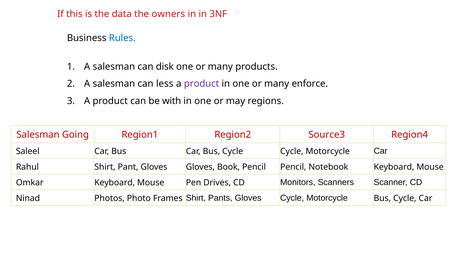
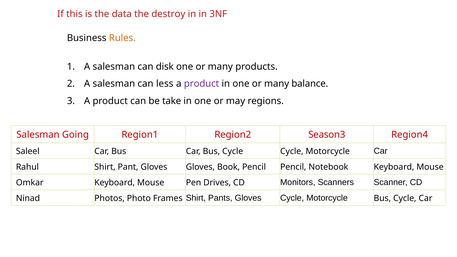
owners: owners -> destroy (168, 14)
Rules colour: blue -> orange (122, 38)
enforce: enforce -> balance (310, 84)
with: with -> take (172, 101)
Source3: Source3 -> Season3 (327, 135)
